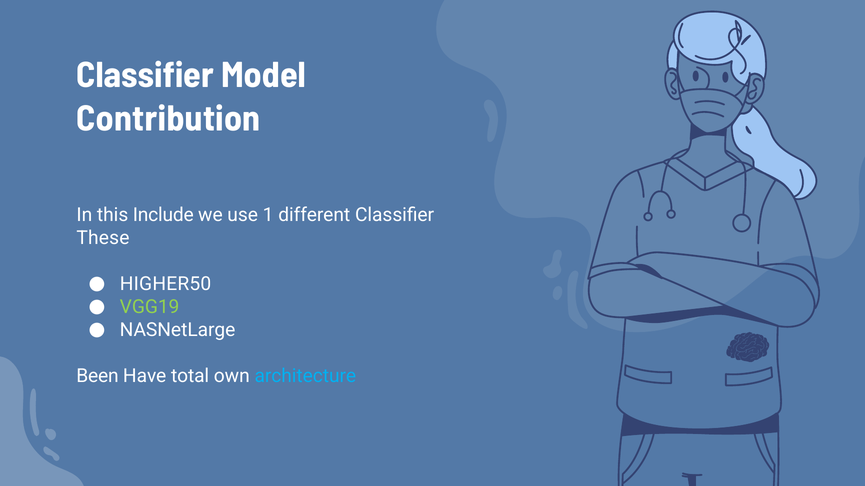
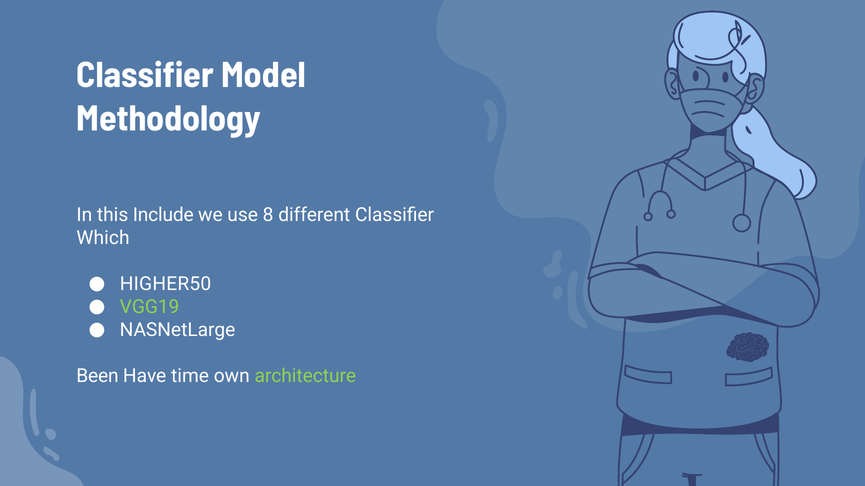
Contribution: Contribution -> Methodology (169, 119)
1: 1 -> 8 (268, 215)
These: These -> Which (103, 238)
total: total -> time (190, 377)
architecture colour: light blue -> light green (305, 377)
